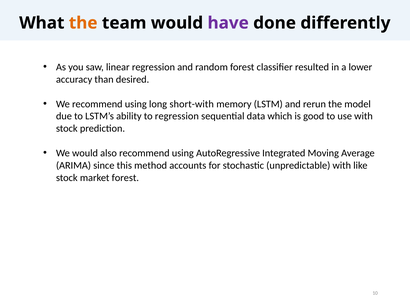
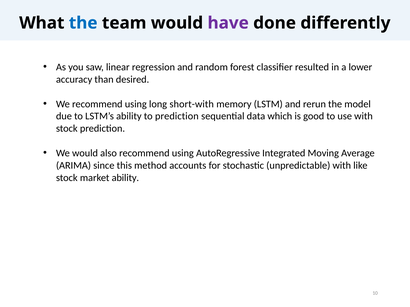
the colour: orange -> blue (83, 23)
to regression: regression -> prediction (177, 116)
market forest: forest -> ability (125, 178)
